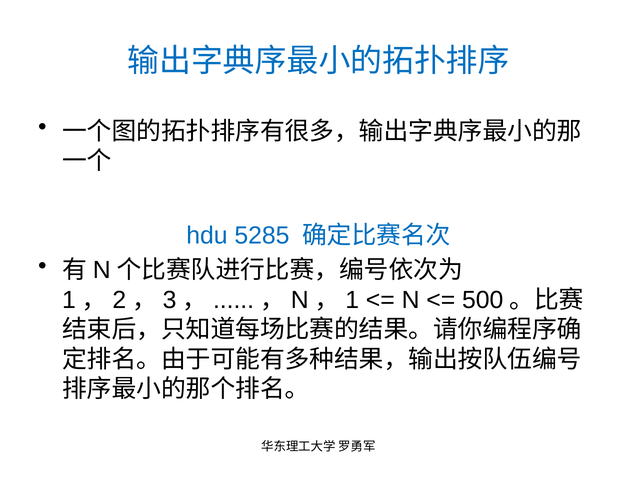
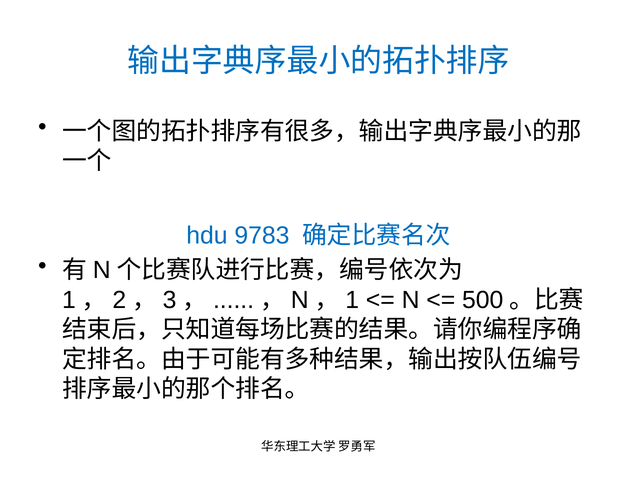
5285: 5285 -> 9783 (262, 235)
